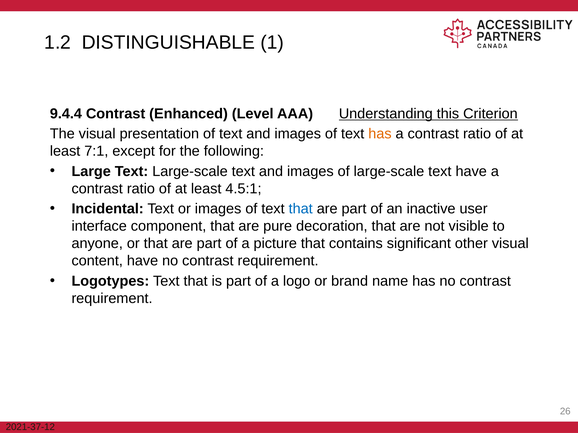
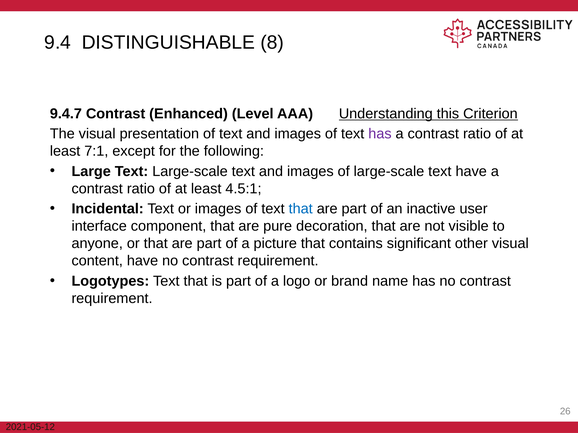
1.2: 1.2 -> 9.4 (58, 42)
1: 1 -> 8 (272, 42)
9.4.4: 9.4.4 -> 9.4.7 (66, 114)
has colour: orange -> purple (380, 134)
2021-37-12: 2021-37-12 -> 2021-05-12 (30, 427)
